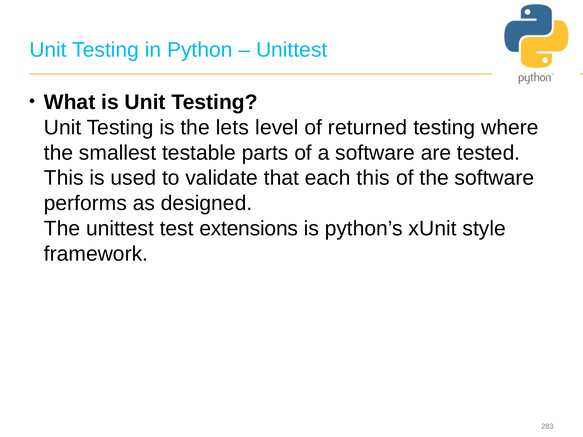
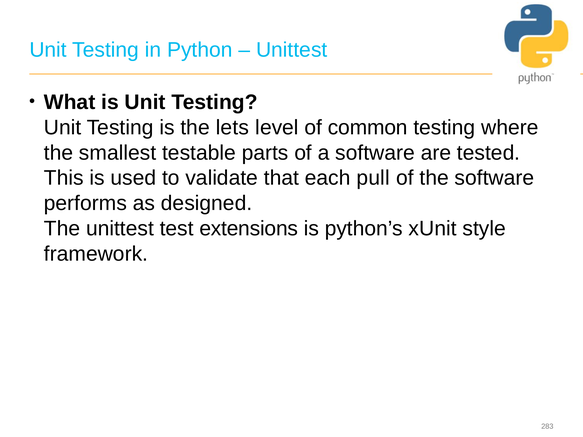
returned: returned -> common (368, 128)
each this: this -> pull (373, 178)
